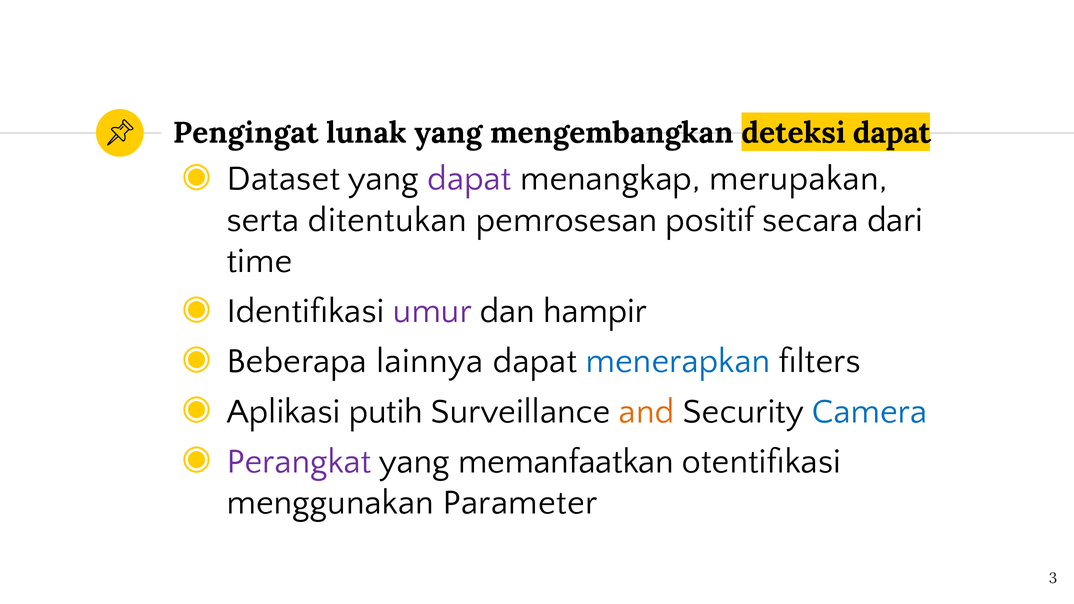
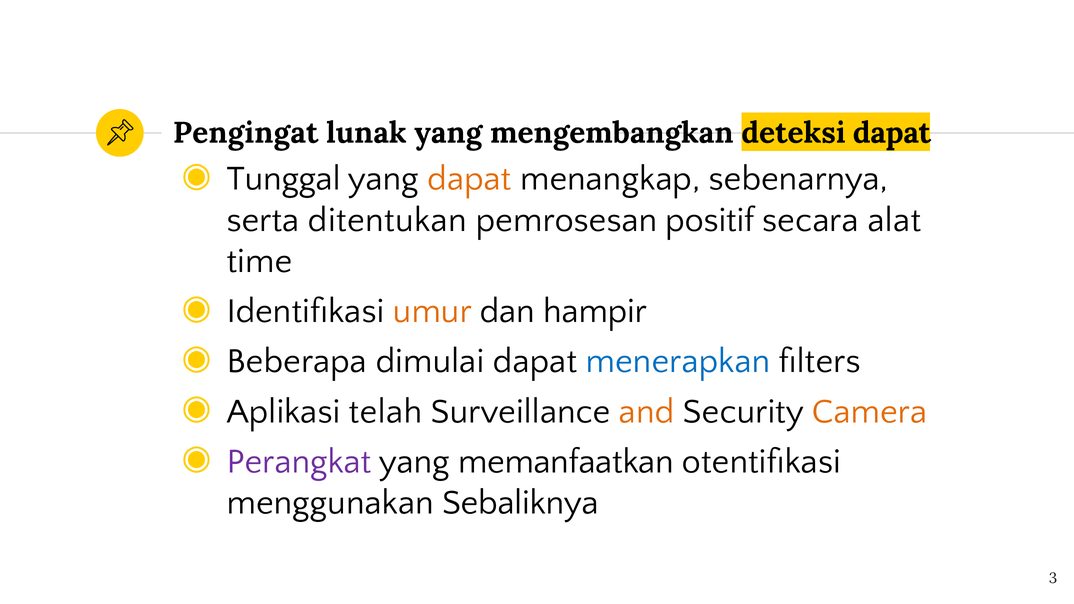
Dataset: Dataset -> Tunggal (284, 179)
dapat colour: purple -> orange (470, 179)
merupakan: merupakan -> sebenarnya (799, 179)
dari: dari -> alat (895, 220)
umur colour: purple -> orange (432, 311)
lainnya: lainnya -> dimulai (430, 361)
putih: putih -> telah (386, 411)
Camera colour: blue -> orange (869, 411)
Parameter: Parameter -> Sebaliknya (520, 503)
